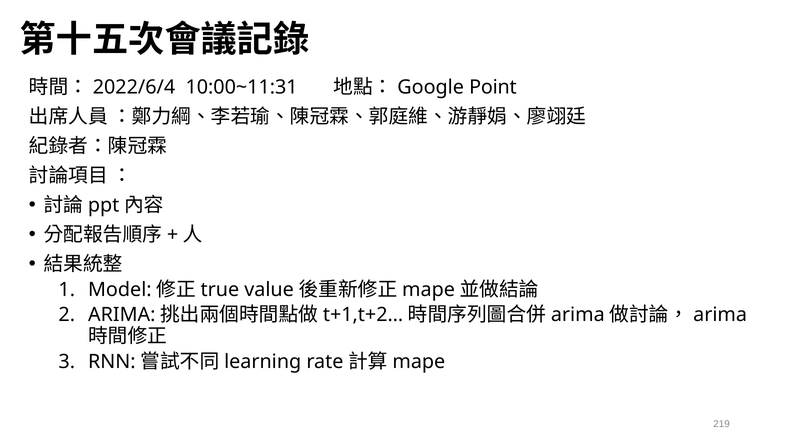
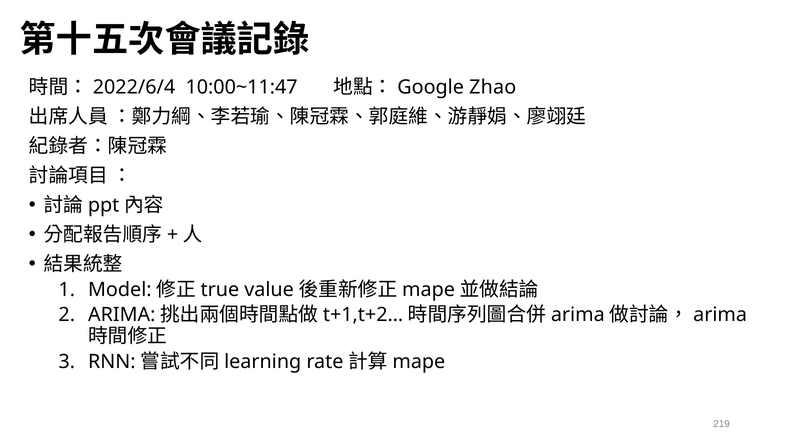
10:00~11:31: 10:00~11:31 -> 10:00~11:47 (242, 87)
Point: Point -> Zhao (493, 87)
